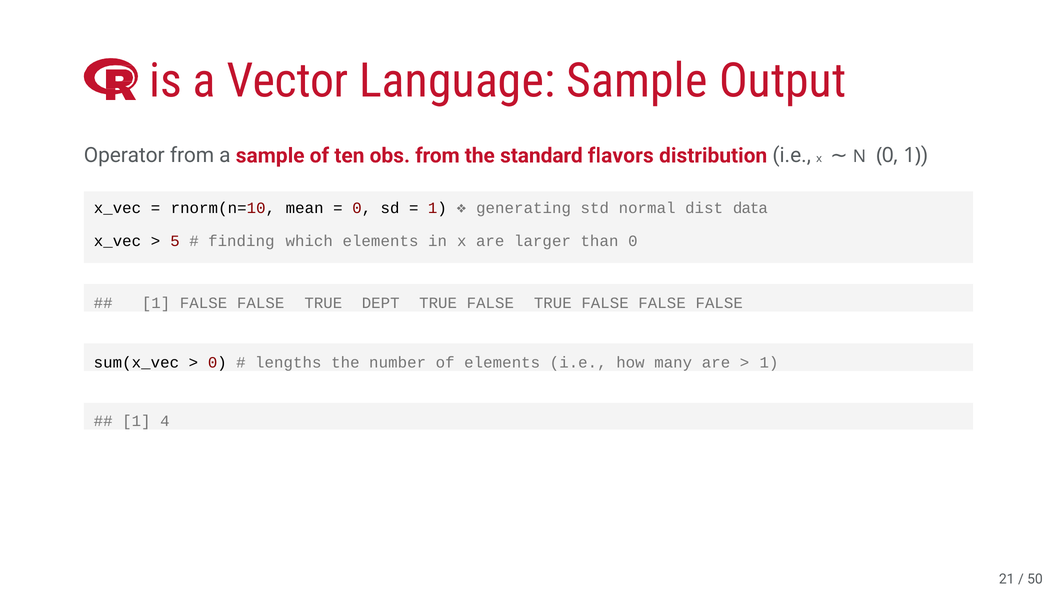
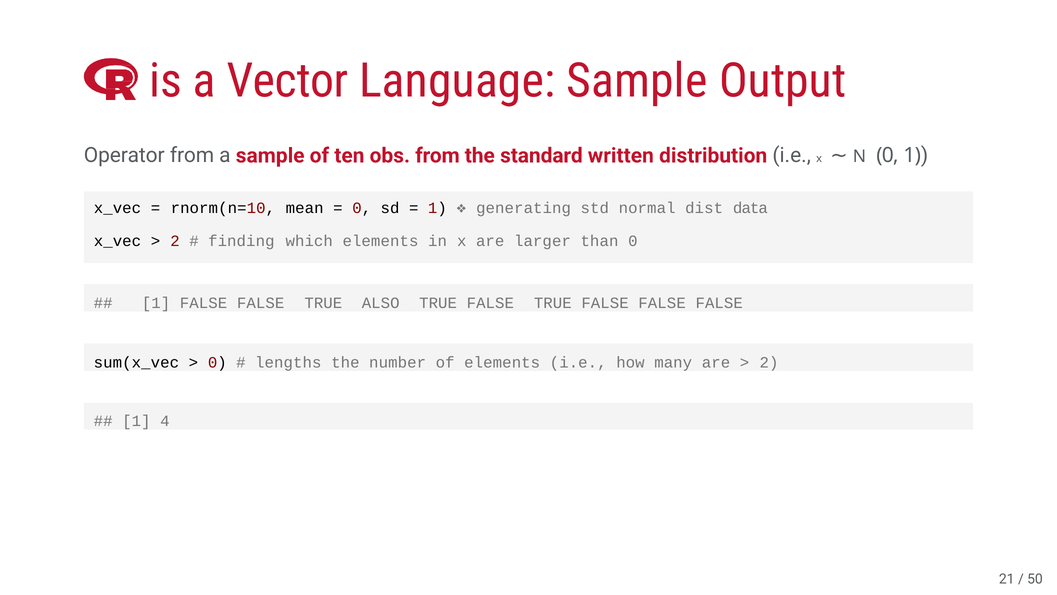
flavors: flavors -> written (621, 156)
5: 5 -> 2 (175, 241)
DEPT: DEPT -> ALSO (381, 303)
1: 1 -> 2 (769, 363)
